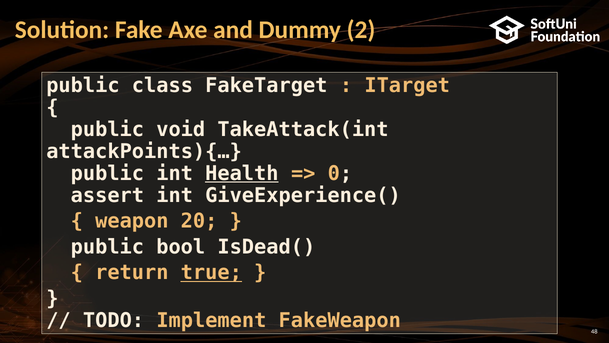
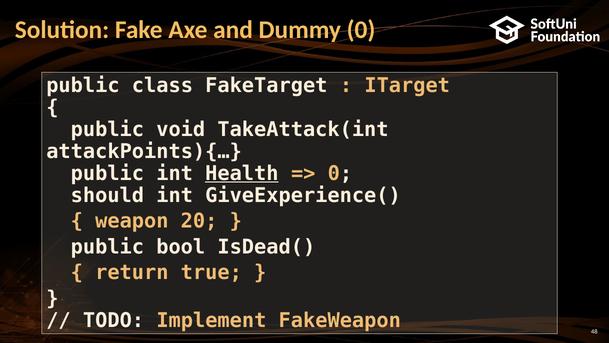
Dummy 2: 2 -> 0 (361, 30)
assert: assert -> should (107, 195)
true underline: present -> none (211, 272)
